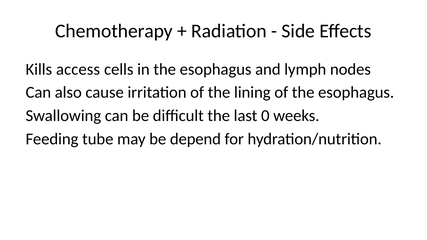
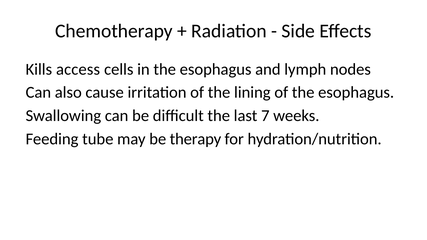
0: 0 -> 7 (265, 116)
depend: depend -> therapy (195, 139)
